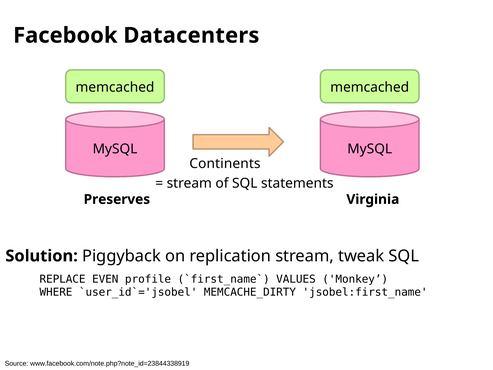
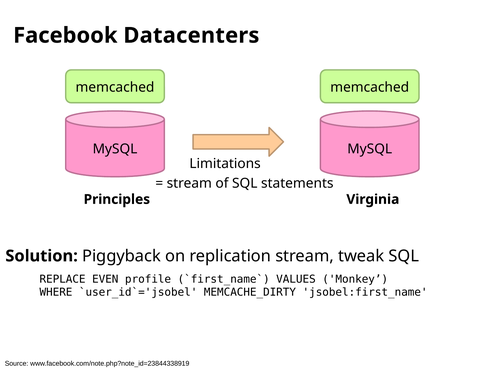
Continents: Continents -> Limitations (225, 164)
Preserves: Preserves -> Principles (117, 199)
